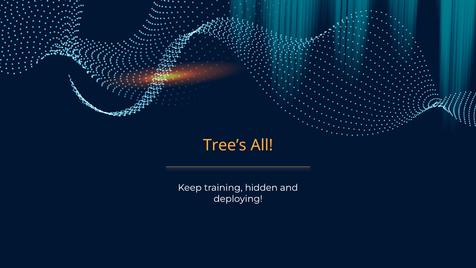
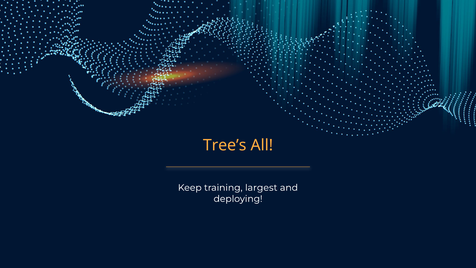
hidden: hidden -> largest (261, 187)
